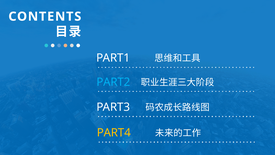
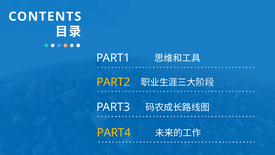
PART2 colour: light blue -> yellow (113, 82)
